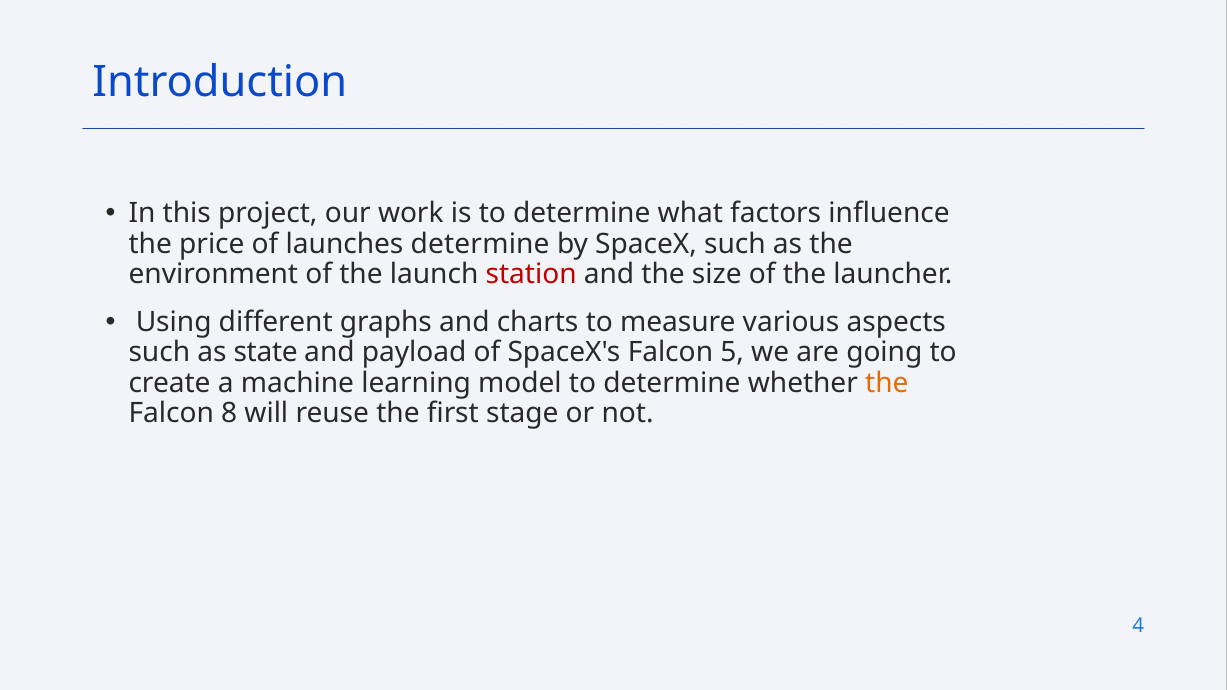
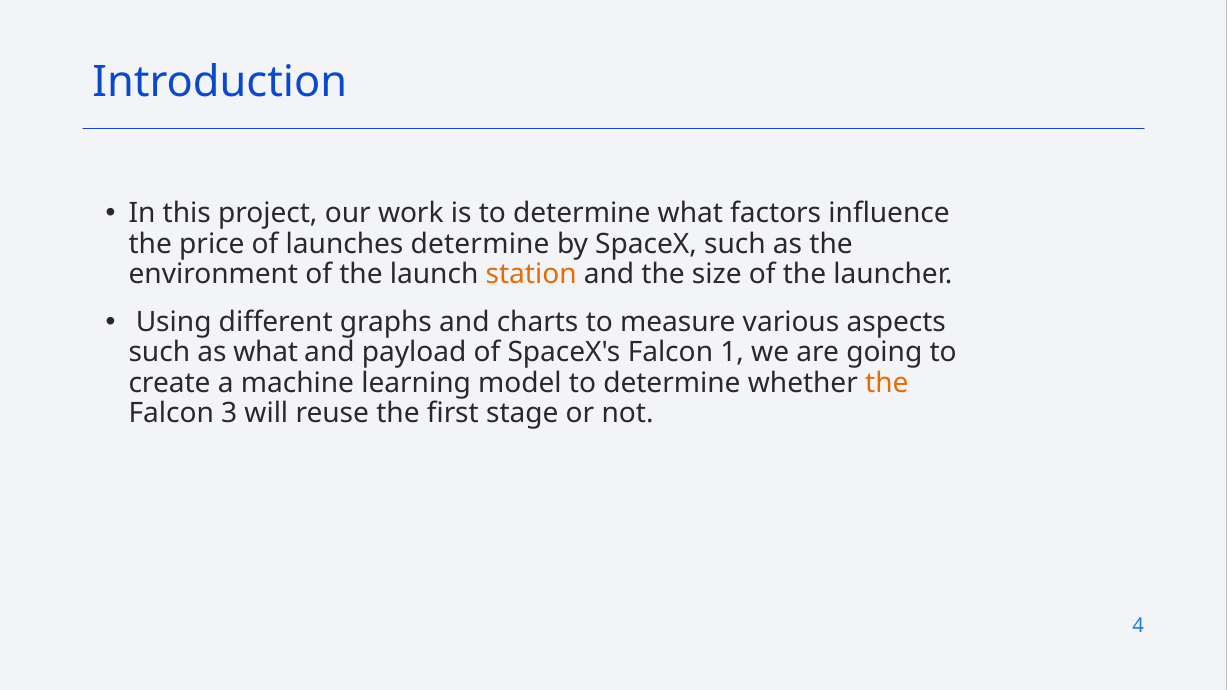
station colour: red -> orange (531, 274)
as state: state -> what (266, 353)
5: 5 -> 1 (732, 353)
8: 8 -> 3 (229, 413)
